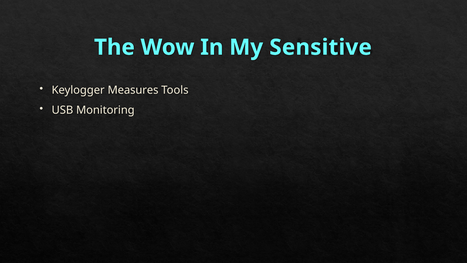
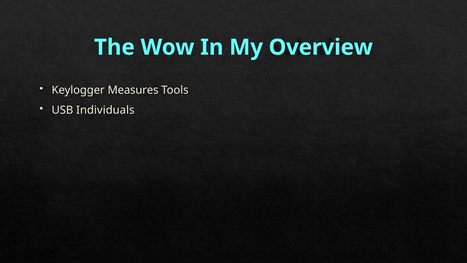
Sensitive: Sensitive -> Overview (321, 47)
Monitoring: Monitoring -> Individuals (105, 110)
